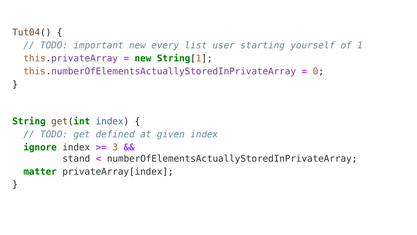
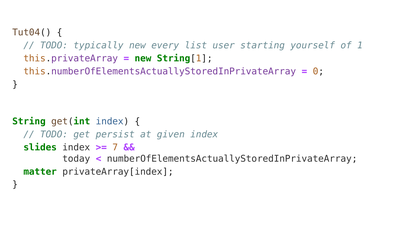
important: important -> typically (99, 45)
defined: defined -> persist (115, 134)
ignore: ignore -> slides (40, 147)
3: 3 -> 7 (115, 147)
stand: stand -> today (76, 158)
